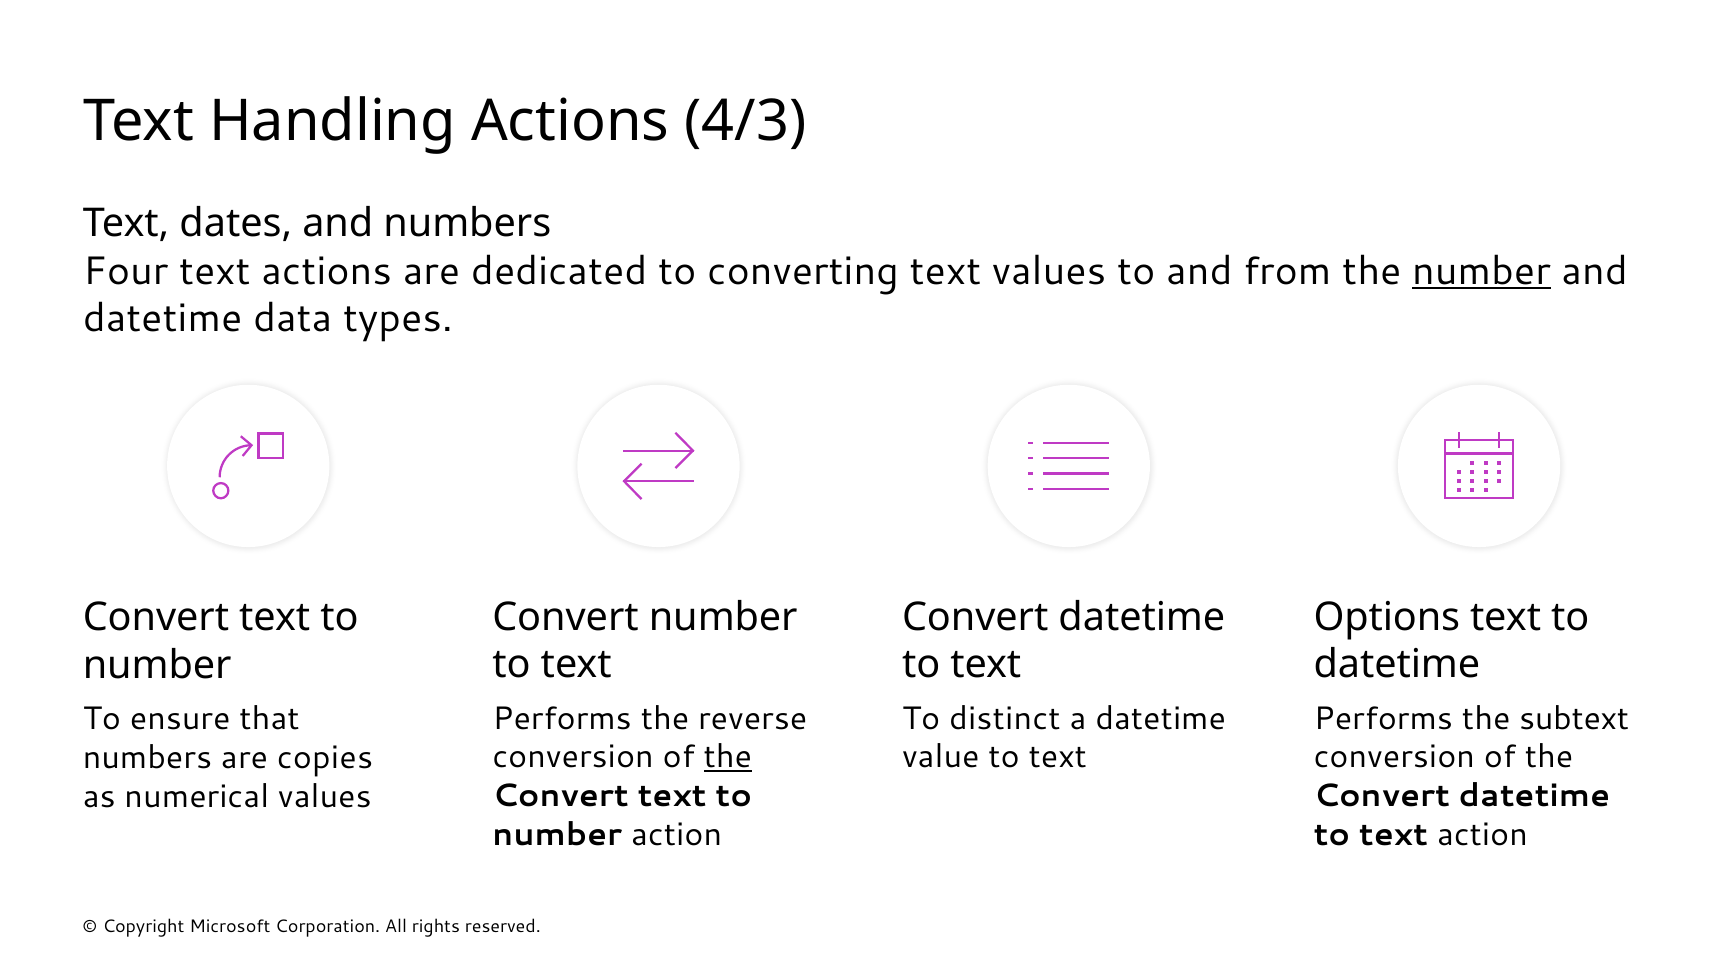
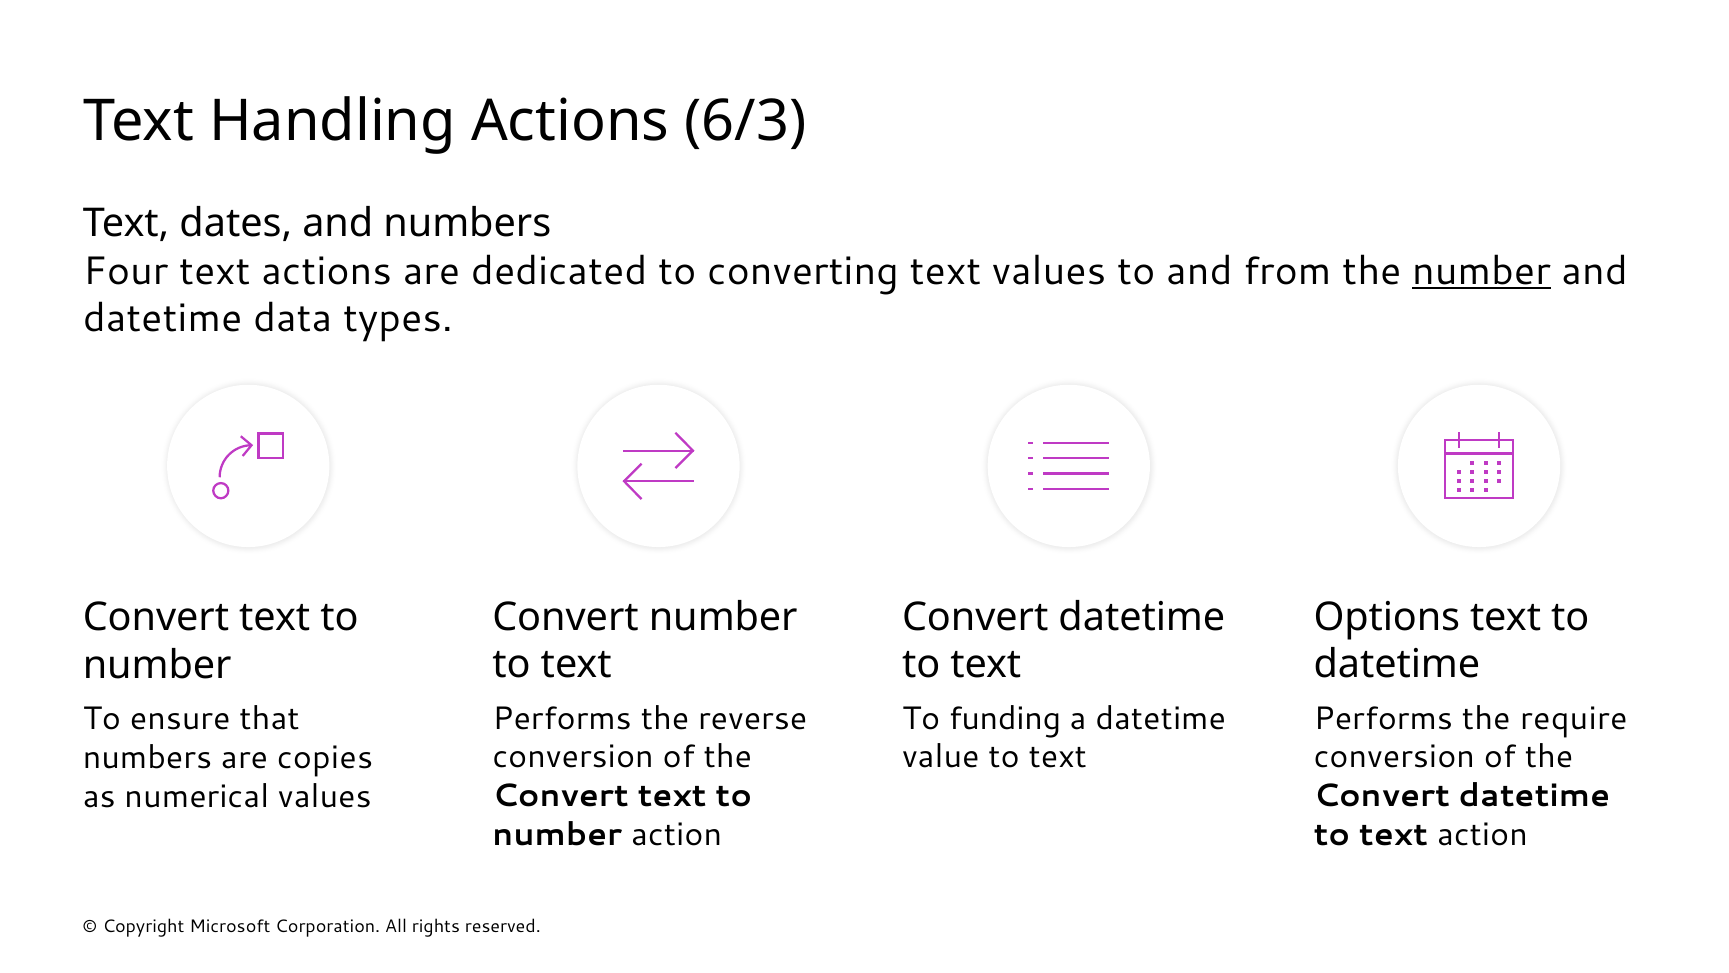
4/3: 4/3 -> 6/3 (745, 122)
distinct: distinct -> funding (1005, 718)
subtext: subtext -> require (1574, 718)
the underline: present -> none (728, 757)
